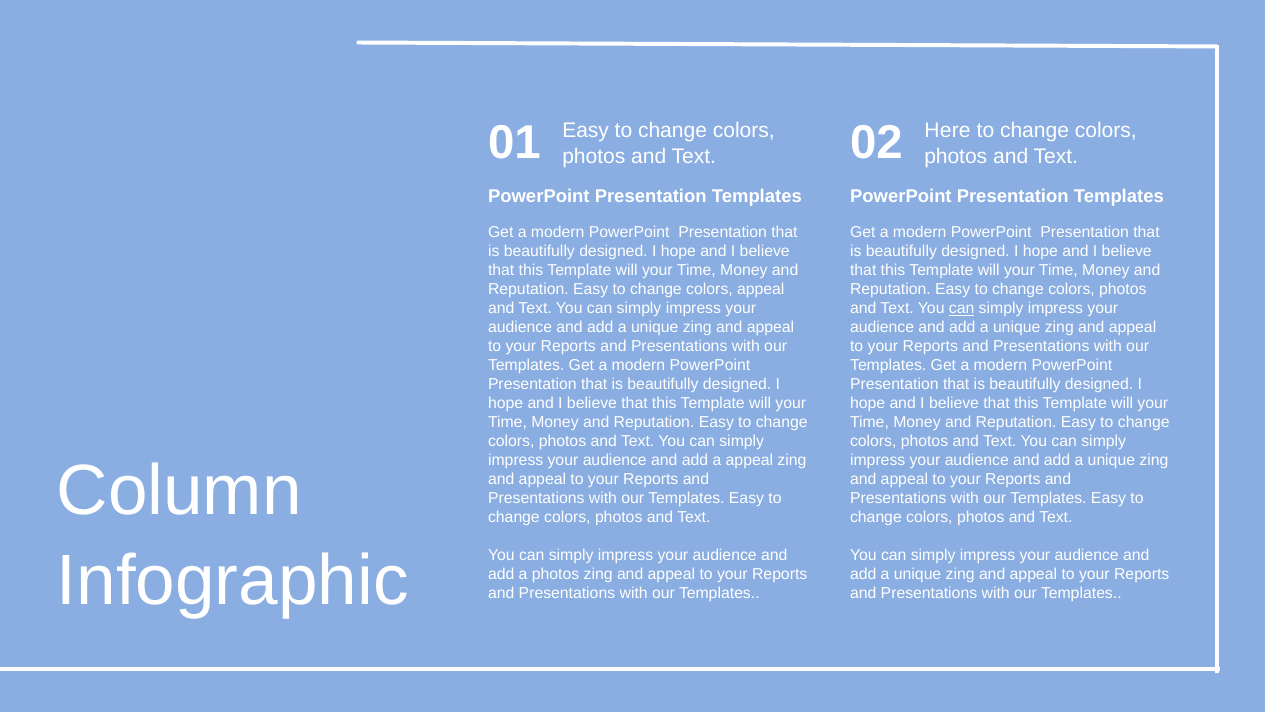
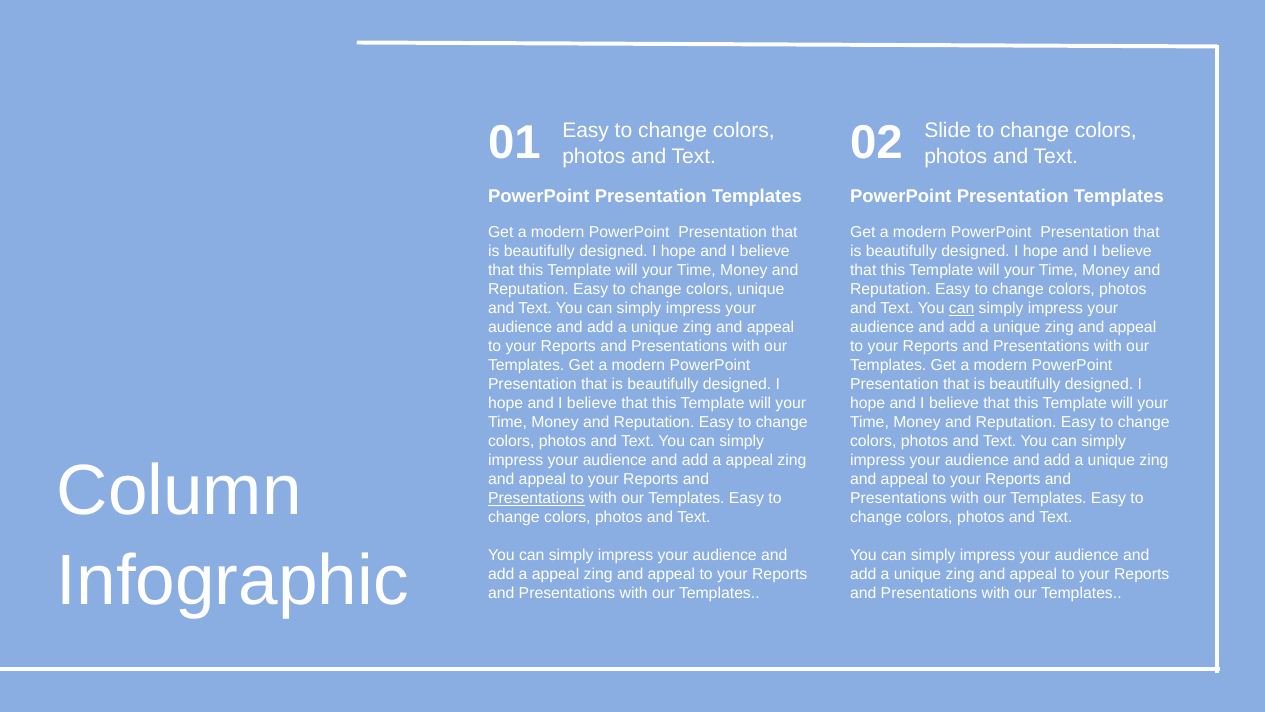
Here: Here -> Slide (948, 131)
colors appeal: appeal -> unique (761, 289)
Presentations underline: none -> present (536, 498)
photos: photos -> appeal (556, 574)
